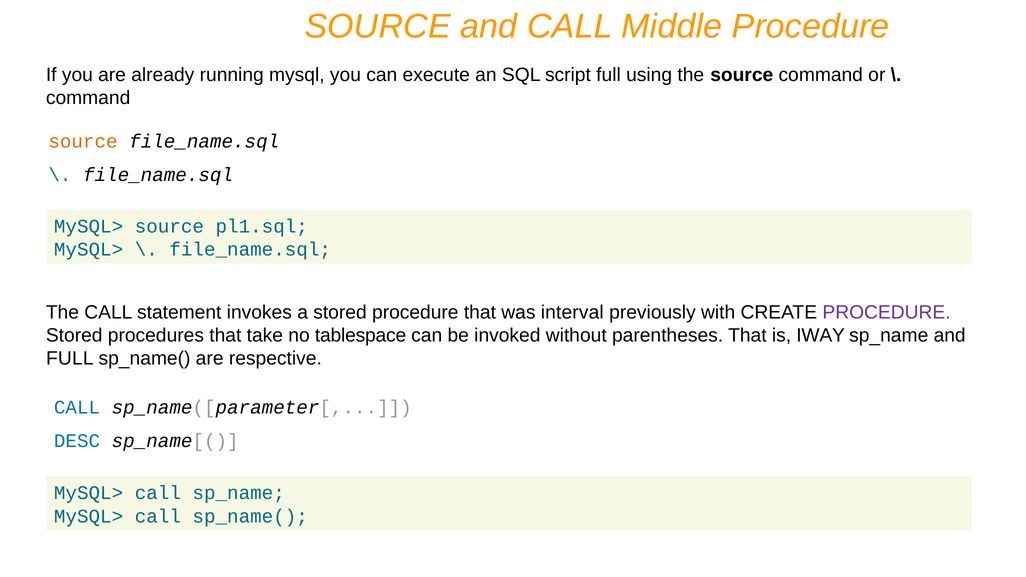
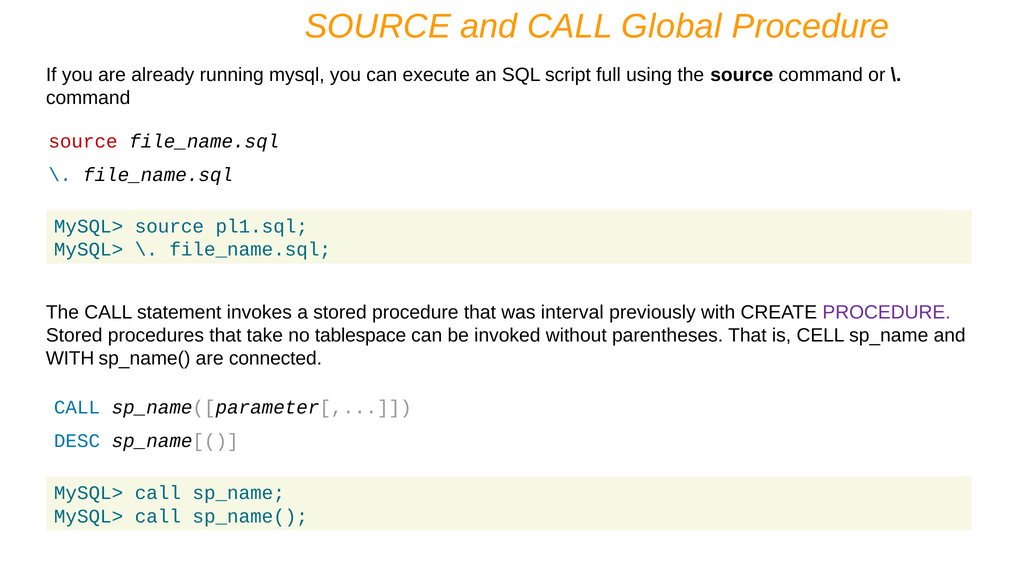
Middle: Middle -> Global (672, 27)
source colour: orange -> red (83, 142)
IWAY: IWAY -> CELL (821, 335)
FULL: FULL -> WITH (70, 359)
respective: respective -> connected (275, 359)
